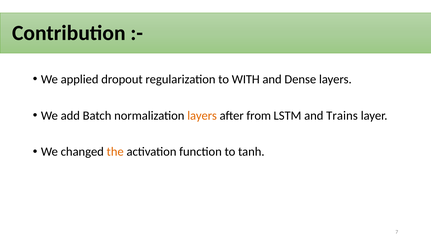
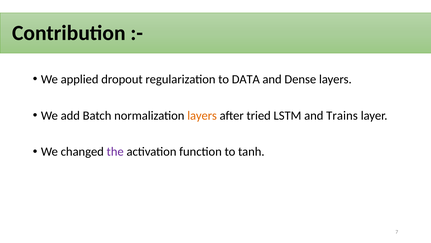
WITH: WITH -> DATA (246, 79)
from: from -> tried (259, 115)
the colour: orange -> purple (115, 151)
